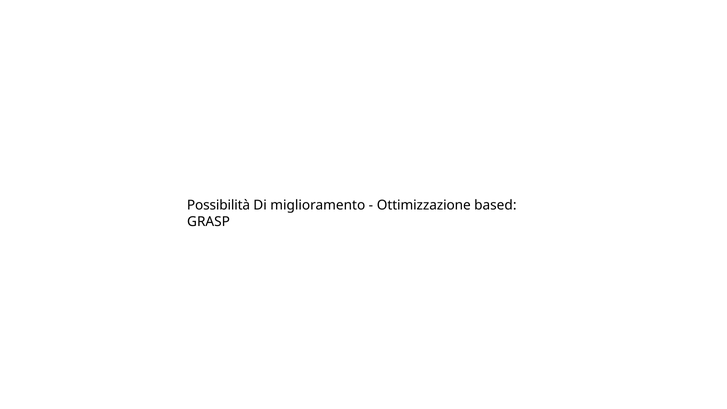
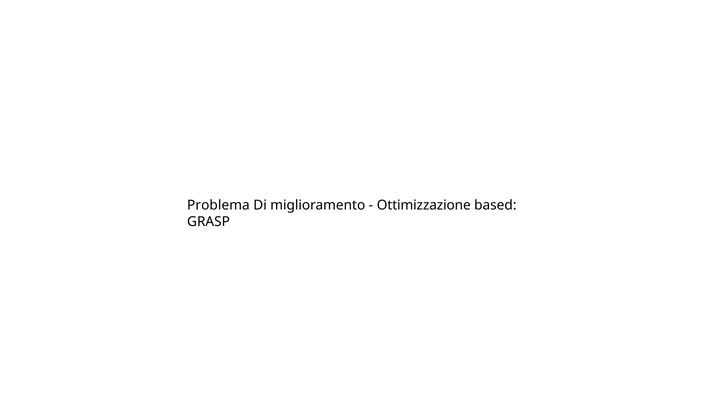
Possibilità: Possibilità -> Problema (218, 205)
